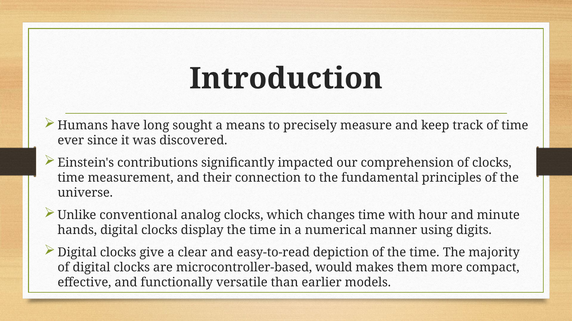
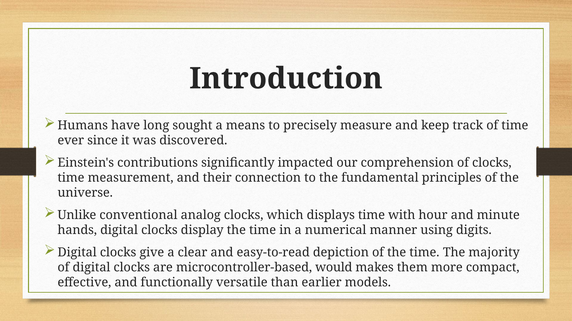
changes: changes -> displays (331, 216)
